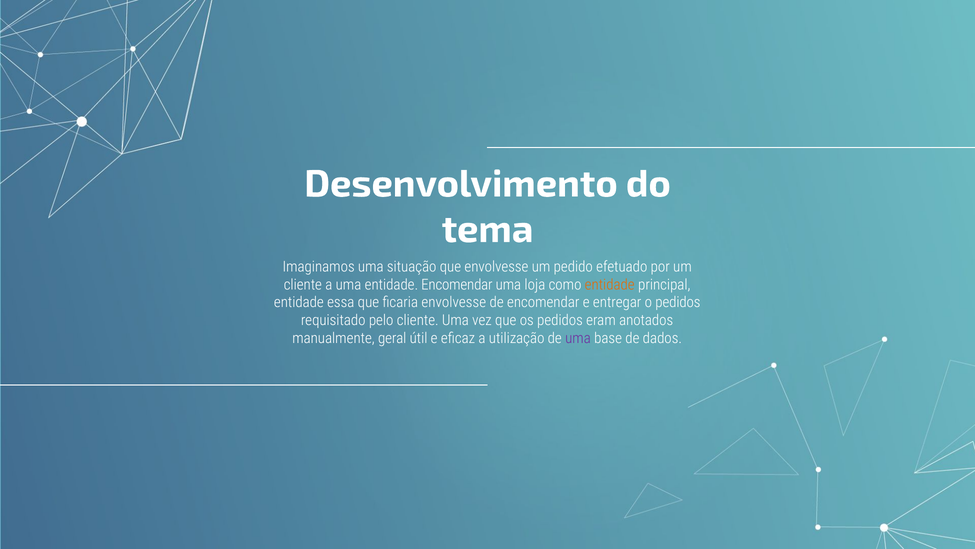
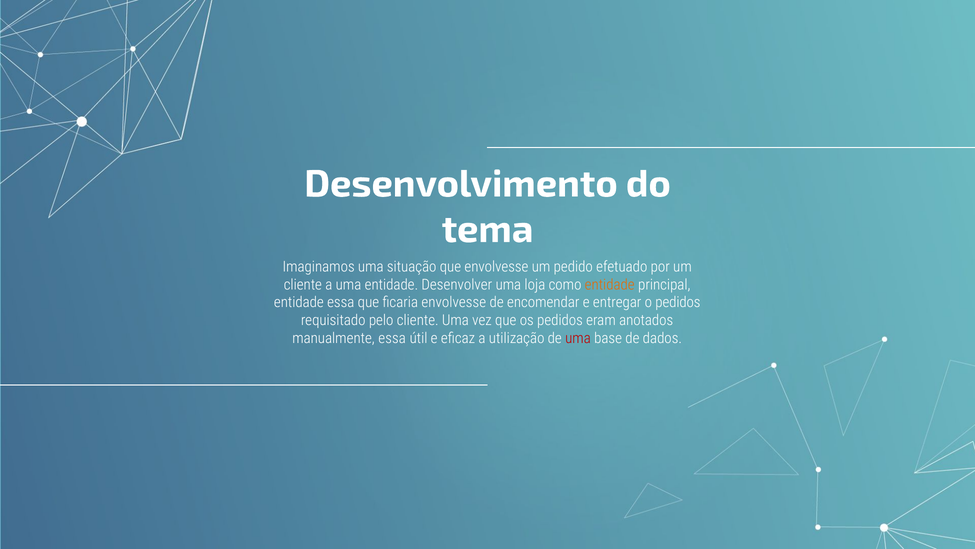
entidade Encomendar: Encomendar -> Desenvolver (457, 284)
manualmente geral: geral -> essa (392, 338)
uma colour: purple -> red (578, 338)
